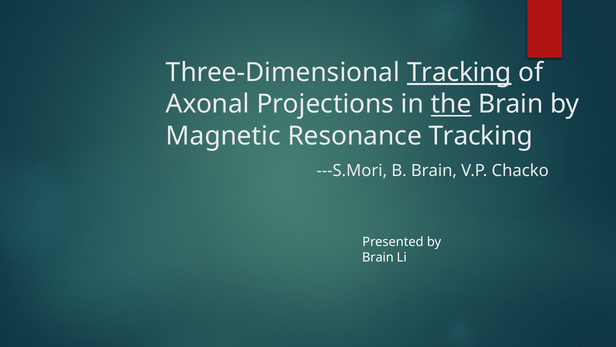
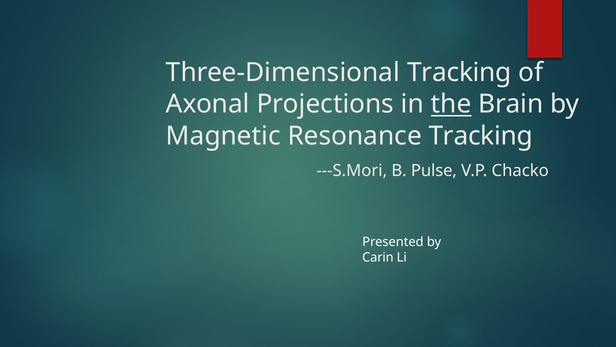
Tracking underline: present -> none (459, 73)
B Brain: Brain -> Pulse (434, 170)
Brain: Brain -> Carin (378, 257)
